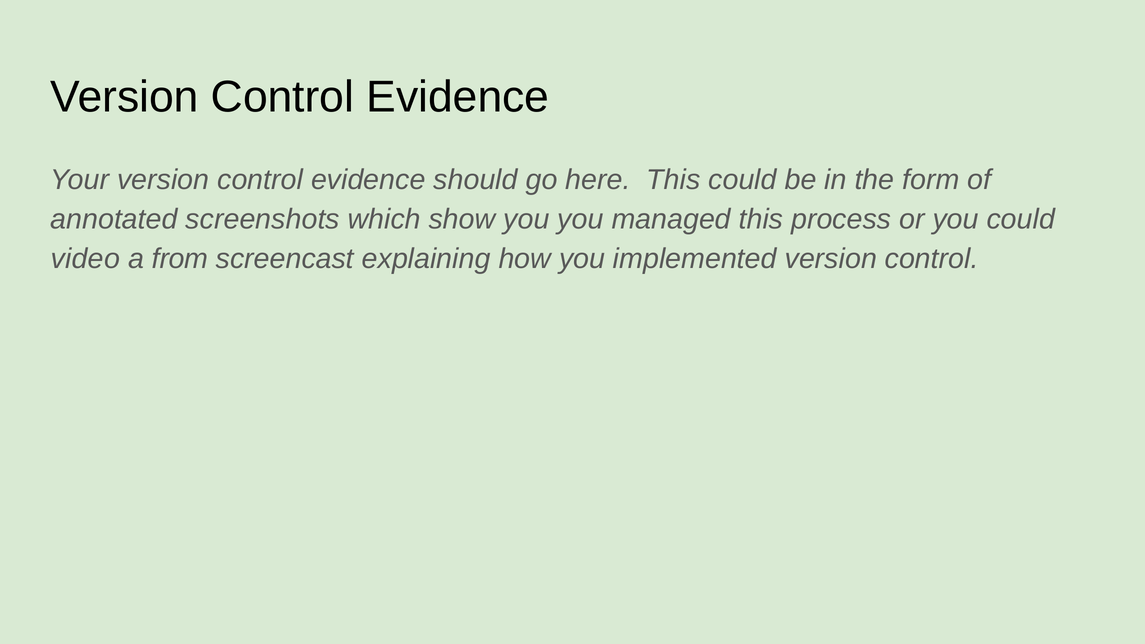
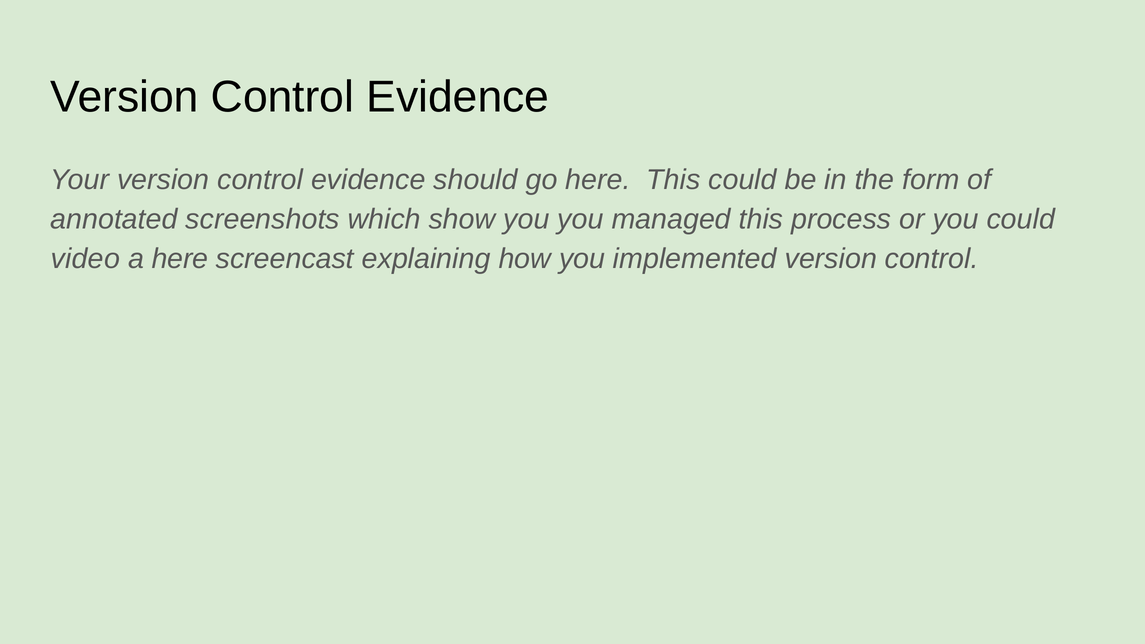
a from: from -> here (180, 259)
